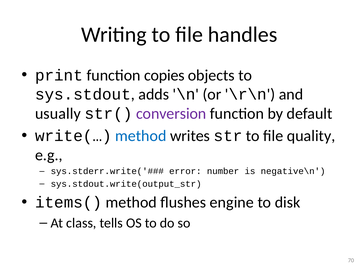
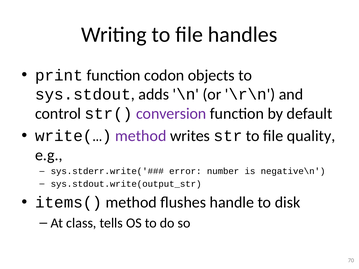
copies: copies -> codon (164, 75)
usually: usually -> control (58, 114)
method colour: blue -> purple (141, 136)
engine: engine -> handle (232, 203)
